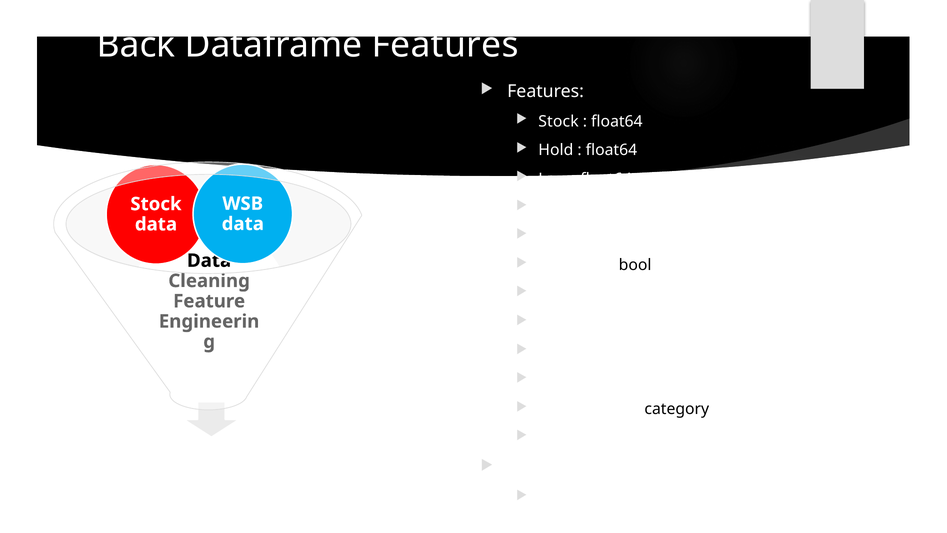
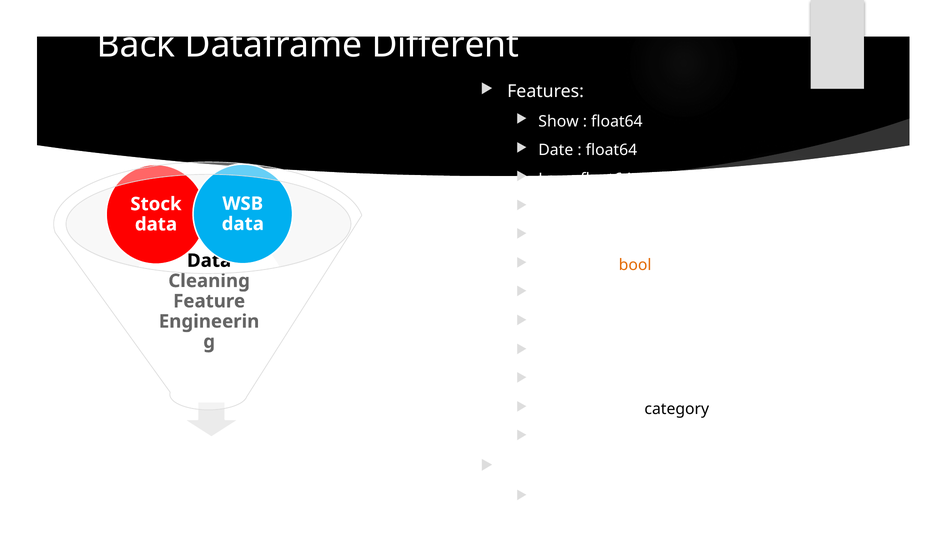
Dataframe Features: Features -> Different (445, 45)
Stock: Stock -> Show (559, 121)
Hold: Hold -> Date (556, 150)
bool colour: black -> orange (635, 265)
